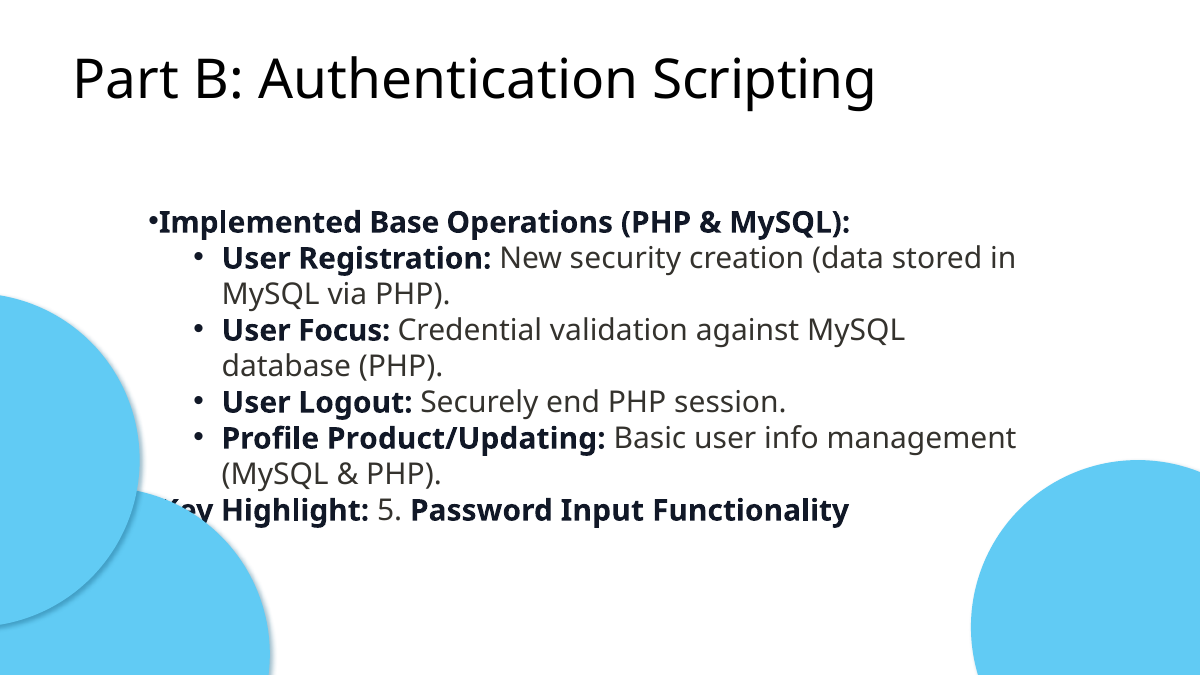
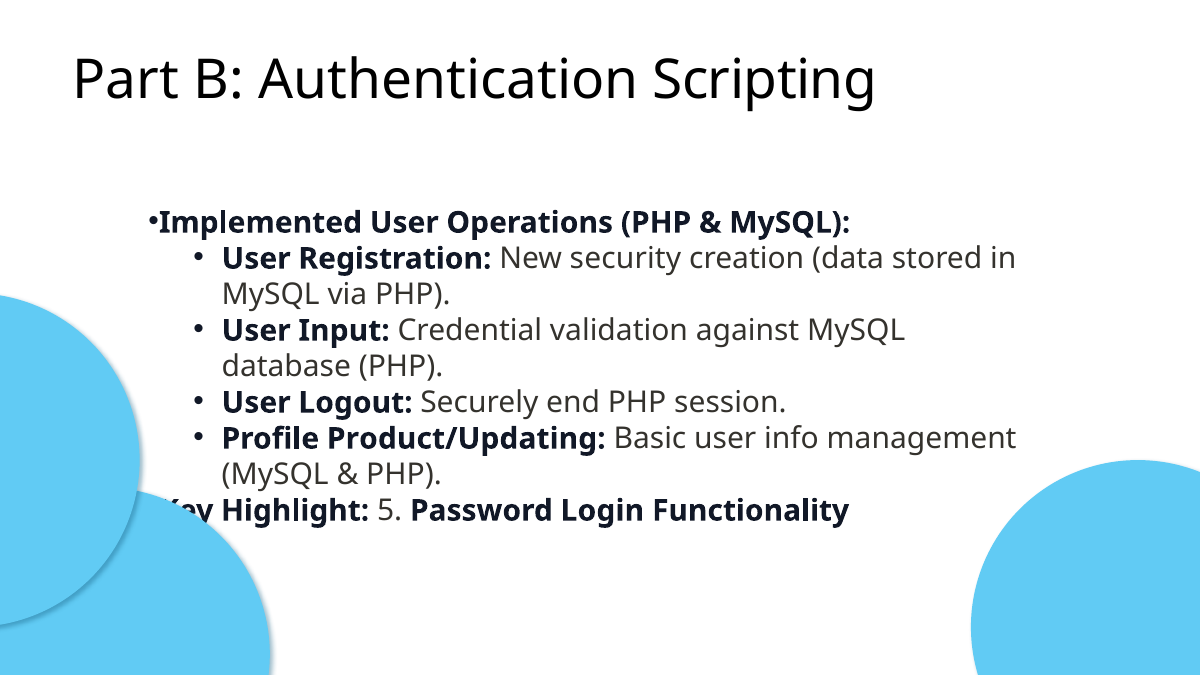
Implemented Base: Base -> User (404, 223)
Focus: Focus -> Input (344, 331)
Input: Input -> Login (602, 511)
